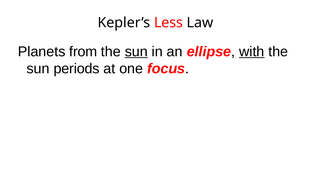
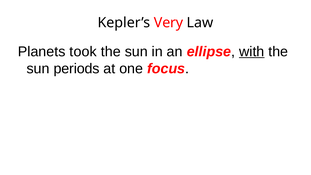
Less: Less -> Very (169, 23)
from: from -> took (83, 52)
sun underline: present -> none (136, 52)
